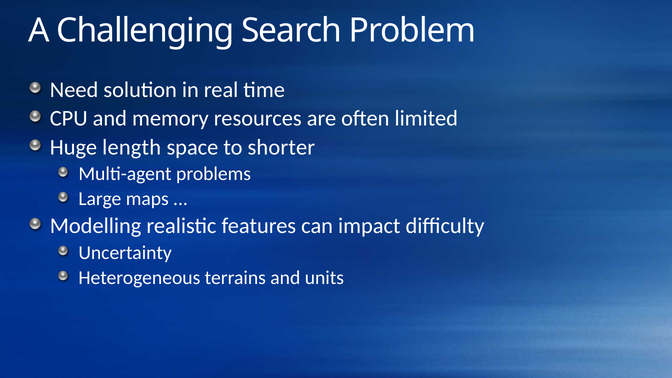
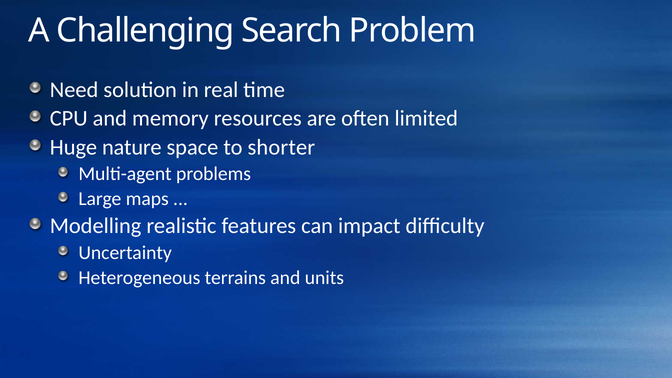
length: length -> nature (132, 147)
